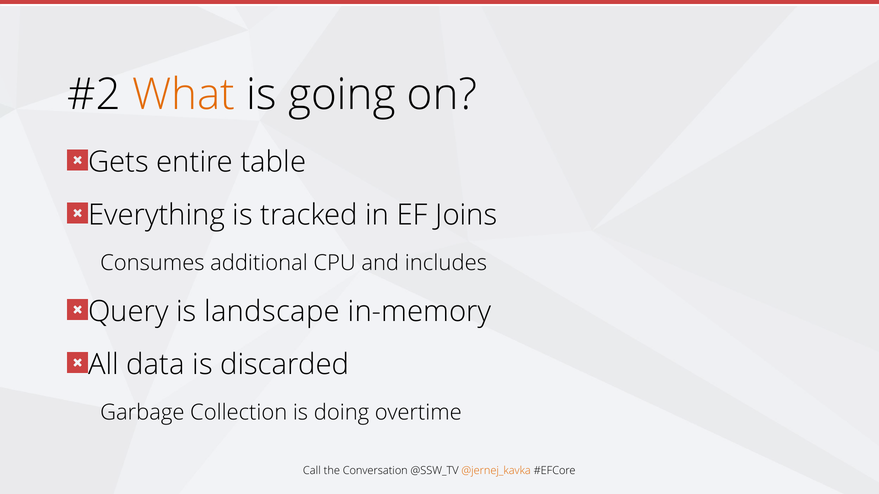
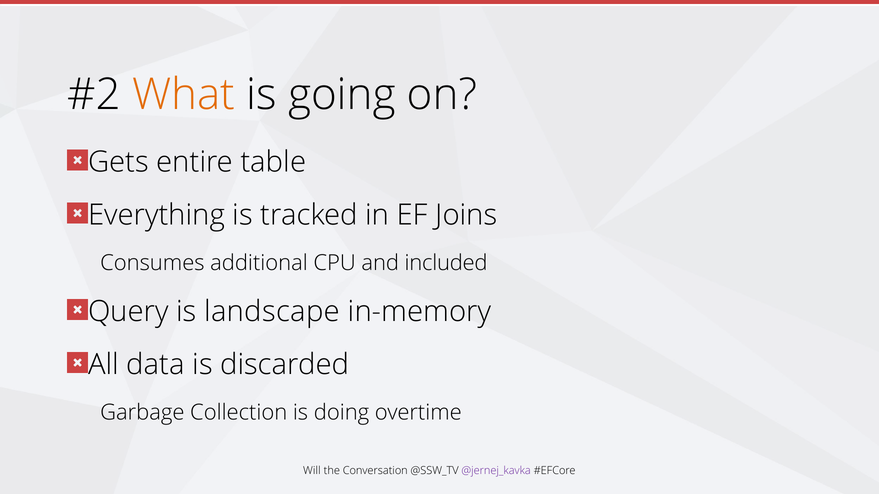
includes: includes -> included (446, 263)
Call: Call -> Will (312, 471)
@jernej_kavka colour: orange -> purple (496, 471)
